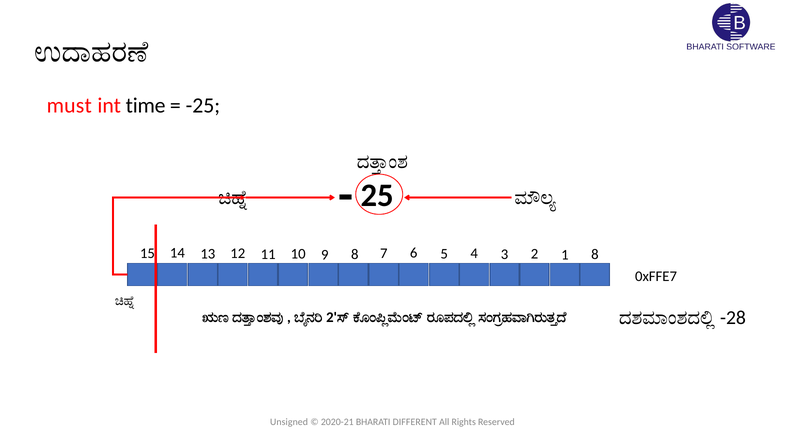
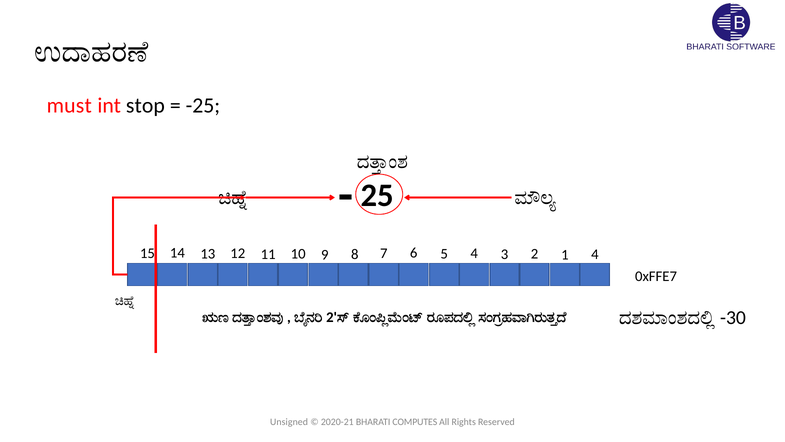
time: time -> stop (145, 105)
15 8: 8 -> 4 (595, 254)
-28: -28 -> -30 (733, 317)
DIFFERENT: DIFFERENT -> COMPUTES (415, 422)
